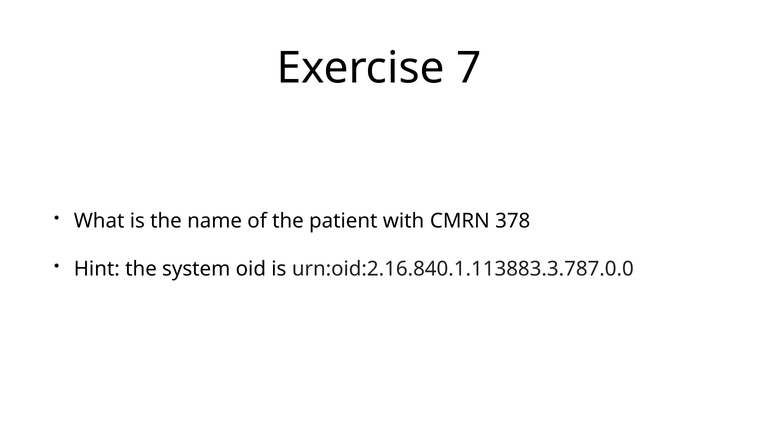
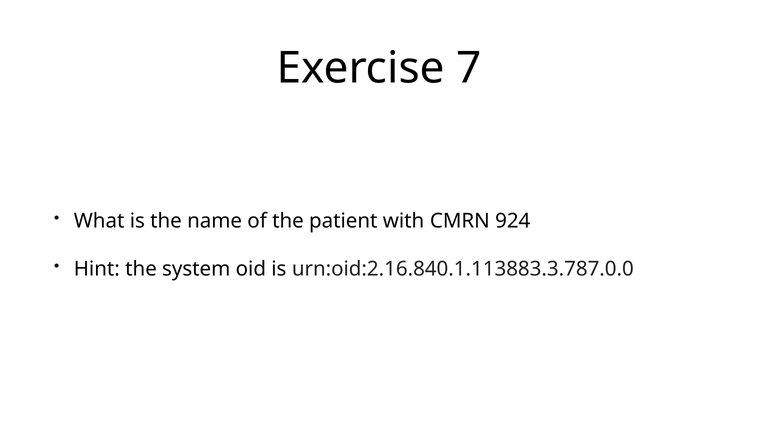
378: 378 -> 924 (513, 221)
